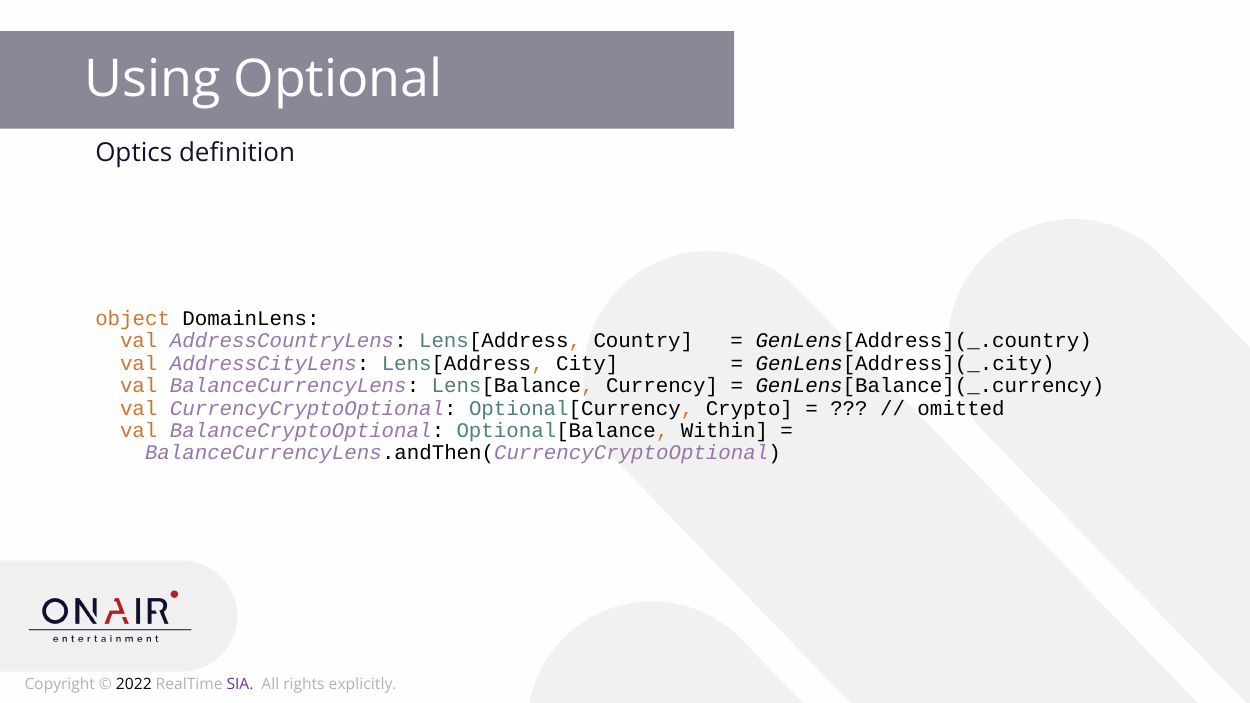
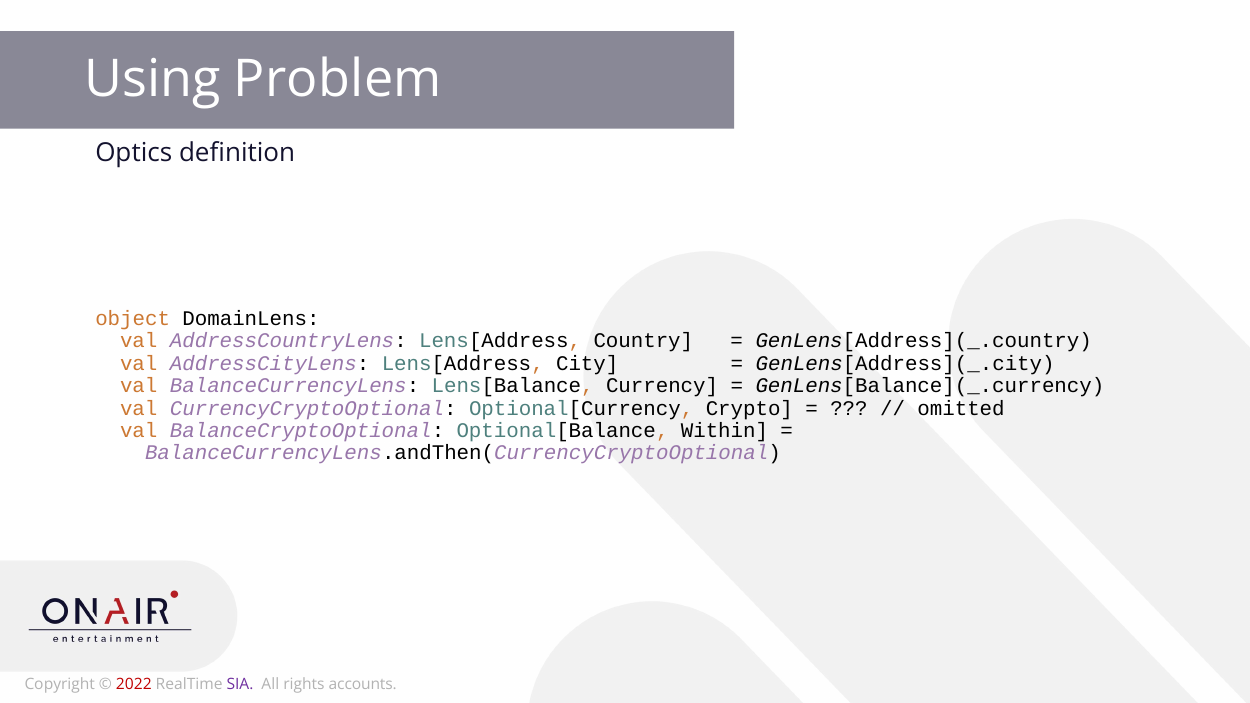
Optional: Optional -> Problem (338, 80)
2022 colour: black -> red (134, 684)
explicitly: explicitly -> accounts (363, 684)
